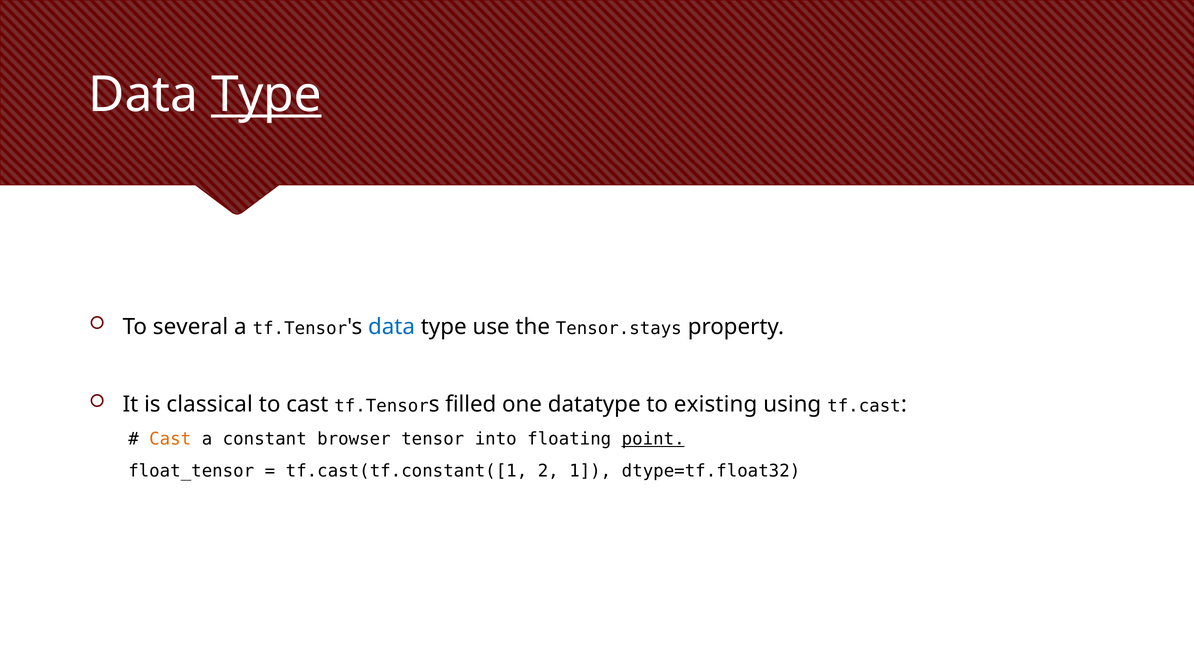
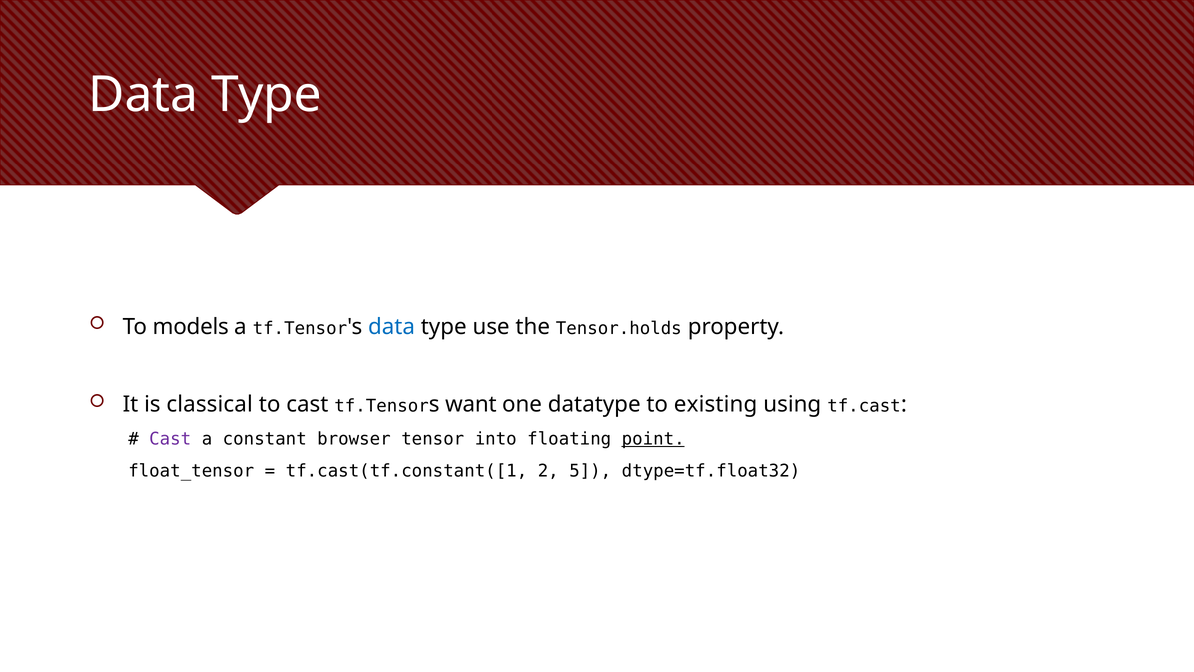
Type underline: present -> none (266, 95)
several: several -> models (191, 327)
Tensor.stays: Tensor.stays -> Tensor.holds (619, 328)
filled: filled -> want (471, 404)
Cast colour: orange -> purple (170, 439)
1: 1 -> 5 (590, 471)
